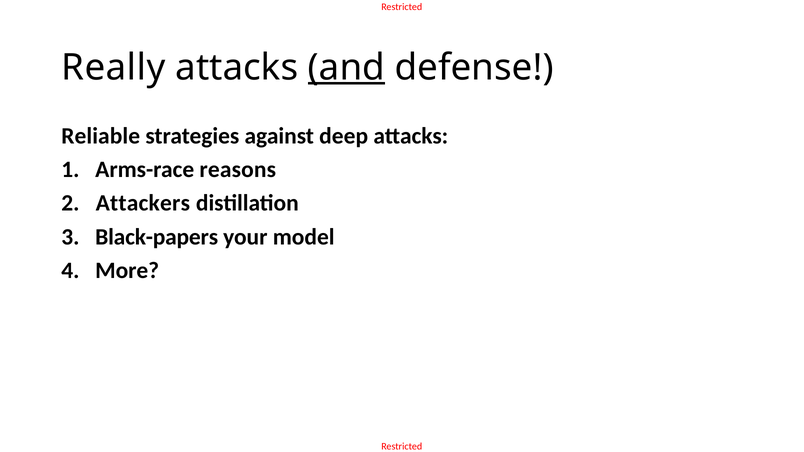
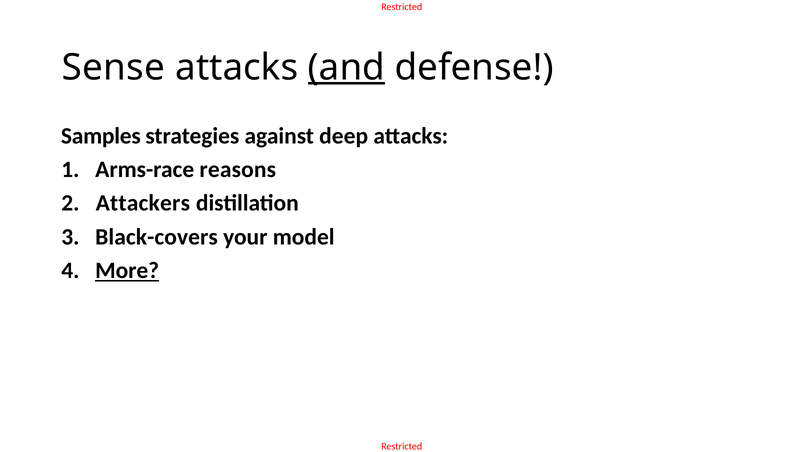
Really: Really -> Sense (113, 68)
Reliable: Reliable -> Samples (101, 136)
Black-papers: Black-papers -> Black-covers (157, 237)
More underline: none -> present (127, 271)
